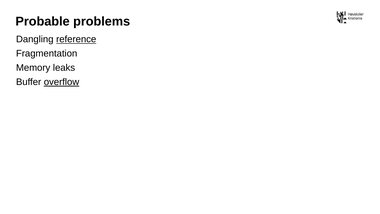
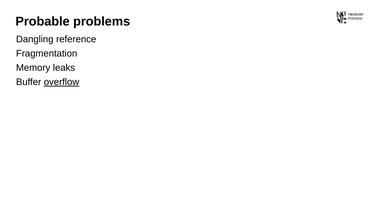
reference underline: present -> none (76, 39)
